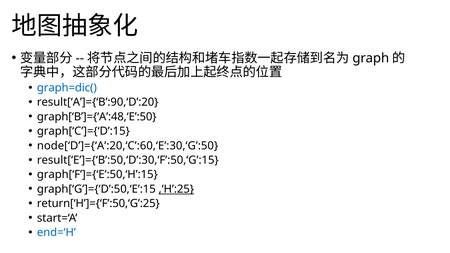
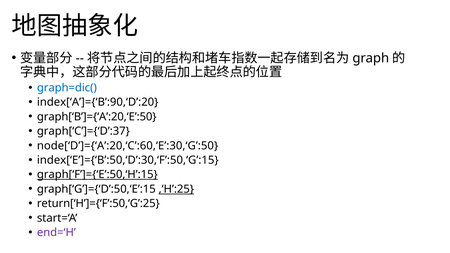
result[‘A’]={‘B’:90,‘D’:20: result[‘A’]={‘B’:90,‘D’:20 -> index[‘A’]={‘B’:90,‘D’:20 (98, 102)
graph[‘B’]={‘A’:48,‘E’:50: graph[‘B’]={‘A’:48,‘E’:50 -> graph[‘B’]={‘A’:20,‘E’:50 (97, 117)
graph[‘C’]={‘D’:15: graph[‘C’]={‘D’:15 -> graph[‘C’]={‘D’:37 (83, 131)
result[‘E’]={‘B’:50,‘D’:30,‘F’:50,‘G’:15: result[‘E’]={‘B’:50,‘D’:30,‘F’:50,‘G’:15 -> index[‘E’]={‘B’:50,‘D’:30,‘F’:50,‘G’:15 (128, 160)
graph[‘F’]={‘E’:50,‘H’:15 underline: none -> present (97, 175)
end=‘H colour: blue -> purple (56, 233)
